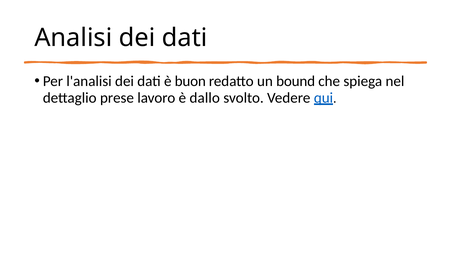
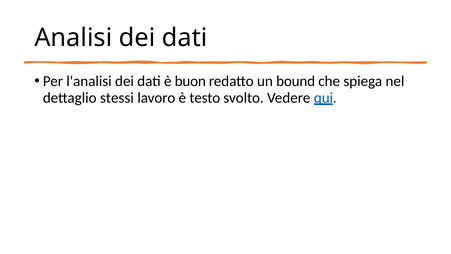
prese: prese -> stessi (117, 98)
dallo: dallo -> testo (205, 98)
